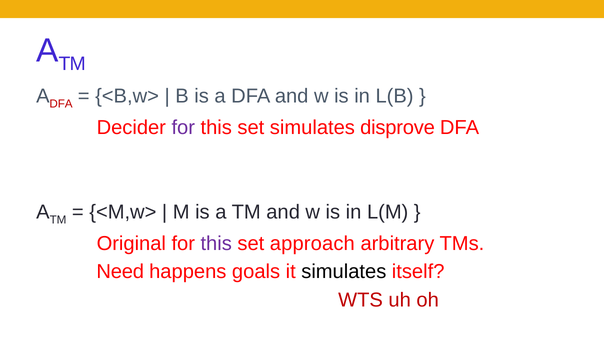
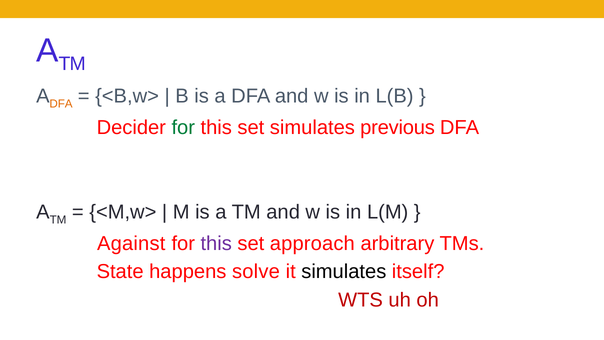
DFA colour: red -> orange (61, 104)
for colour: purple -> green (183, 127)
disprove: disprove -> previous (398, 127)
Original: Original -> Against (131, 243)
Need: Need -> State (120, 272)
goals: goals -> solve (256, 272)
